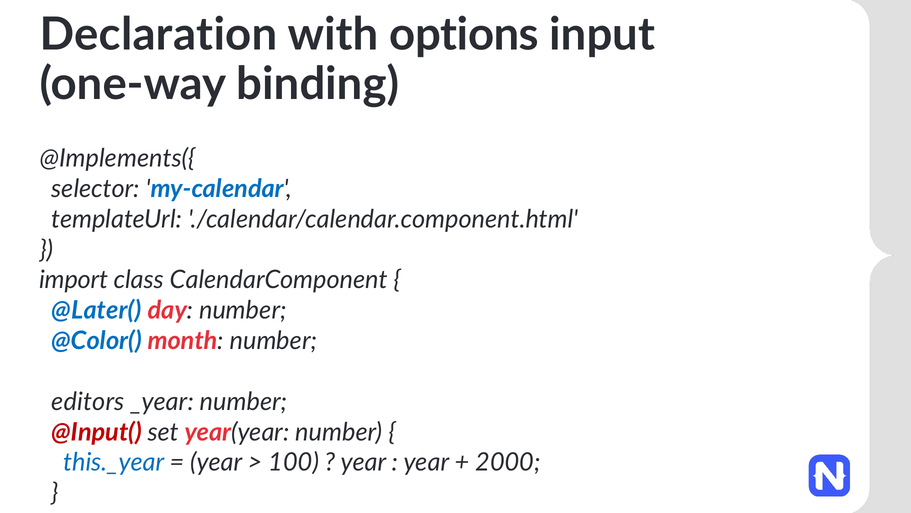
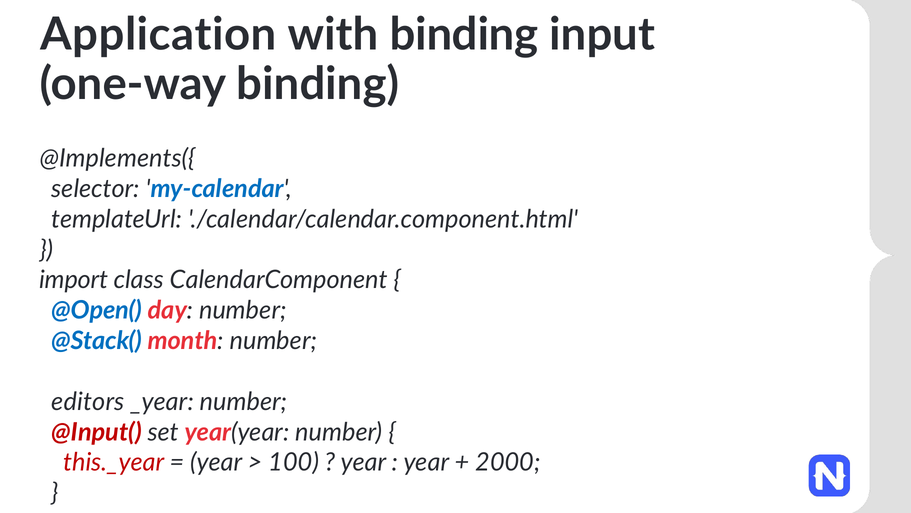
Declaration: Declaration -> Application (158, 35)
with options: options -> binding (464, 35)
@Later(: @Later( -> @Open( (97, 310)
@Color(: @Color( -> @Stack( (97, 341)
this._year colour: blue -> red (114, 462)
